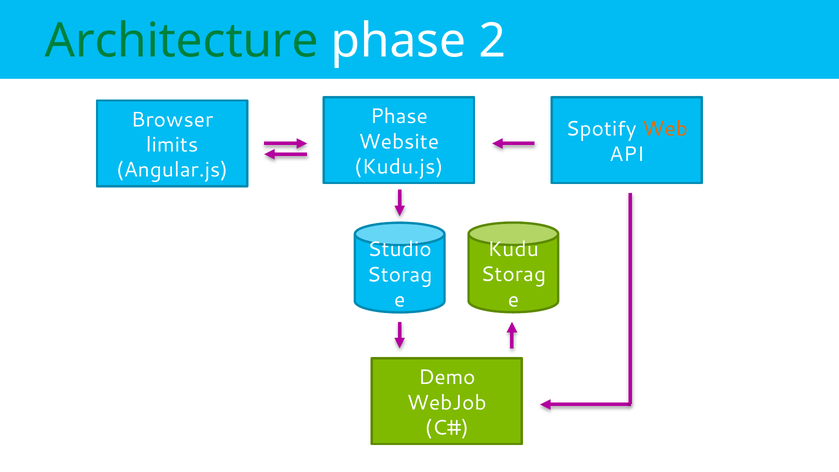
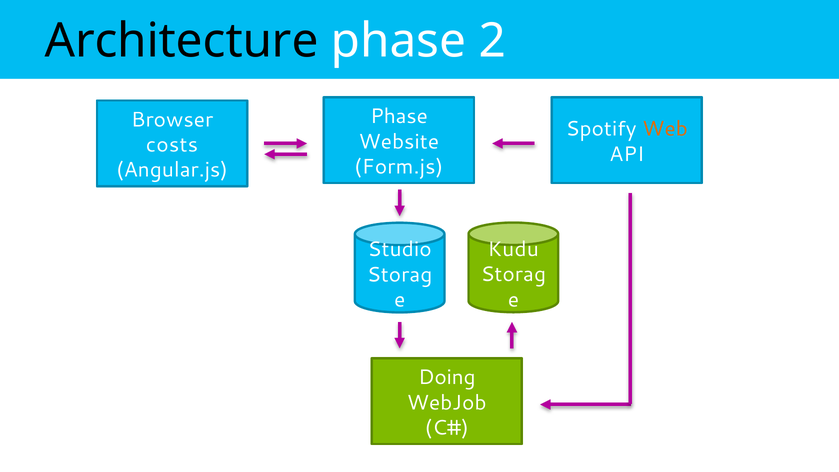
Architecture colour: green -> black (182, 41)
limits: limits -> costs (172, 145)
Kudu.js: Kudu.js -> Form.js (399, 167)
Demo: Demo -> Doing (447, 377)
